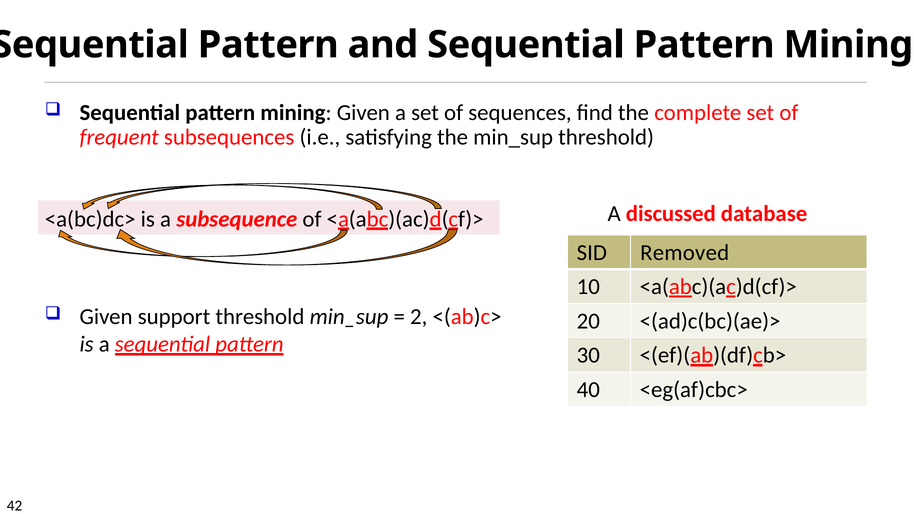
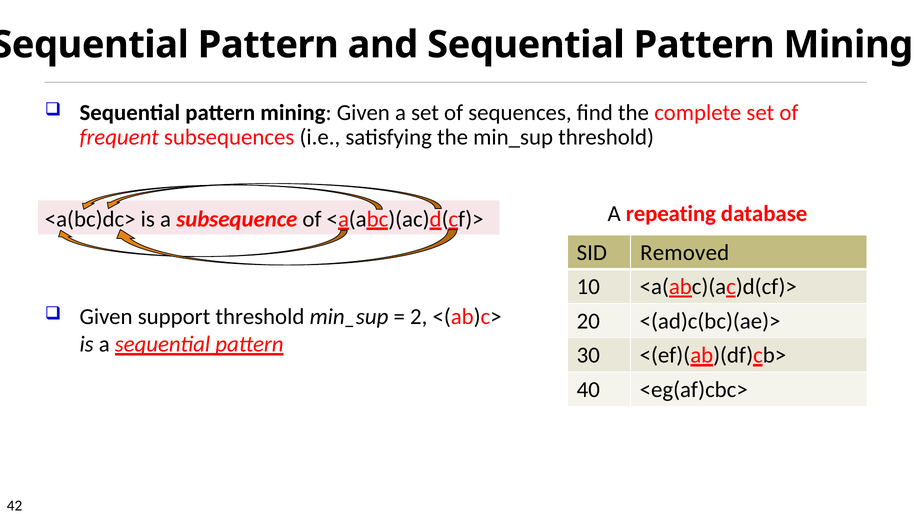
discussed: discussed -> repeating (671, 214)
